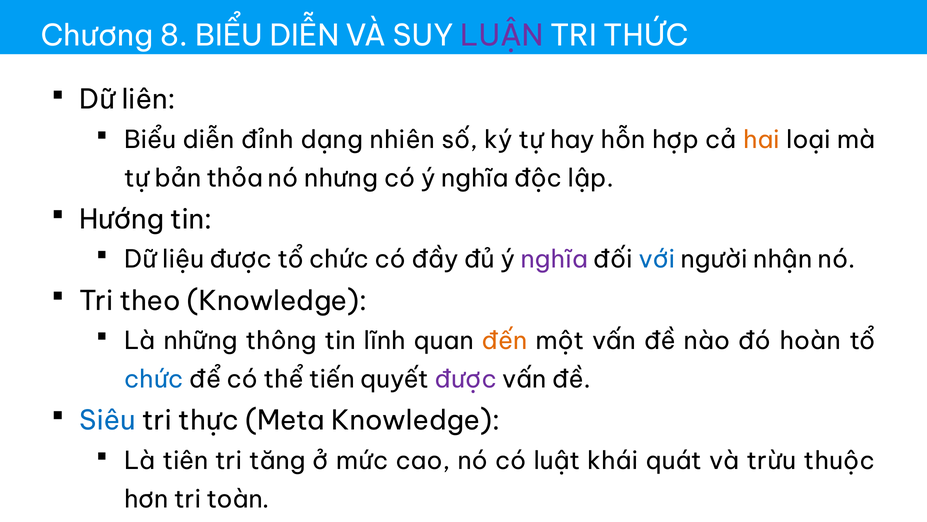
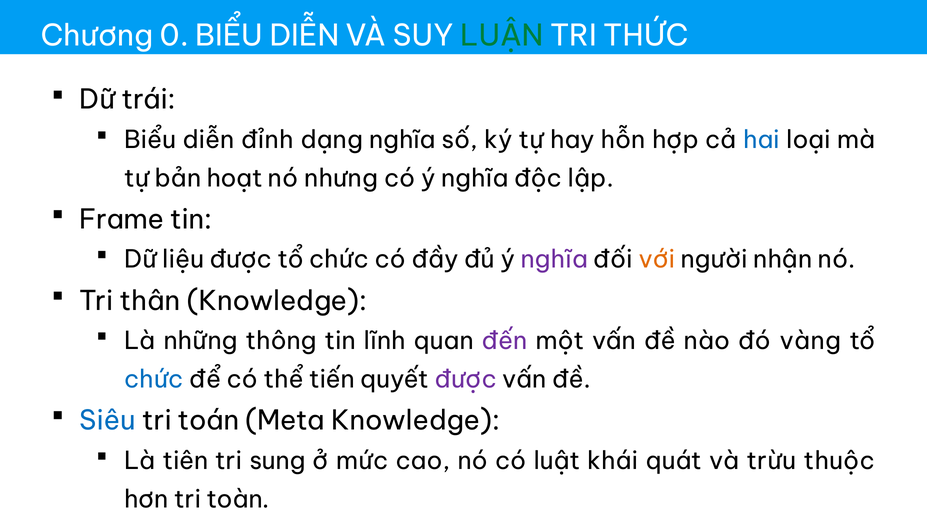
8: 8 -> 0 (174, 36)
LUẬN colour: purple -> green (502, 36)
liên: liên -> trái (149, 100)
dạng nhiên: nhiên -> nghĩa (403, 140)
hai colour: orange -> blue (762, 140)
thỏa: thỏa -> hoạt (235, 178)
Hướng: Hướng -> Frame (122, 220)
với colour: blue -> orange (657, 260)
theo: theo -> thân (150, 301)
đến colour: orange -> purple (505, 341)
hoàn: hoàn -> vàng (810, 341)
thực: thực -> toán (209, 420)
tăng: tăng -> sung (278, 460)
